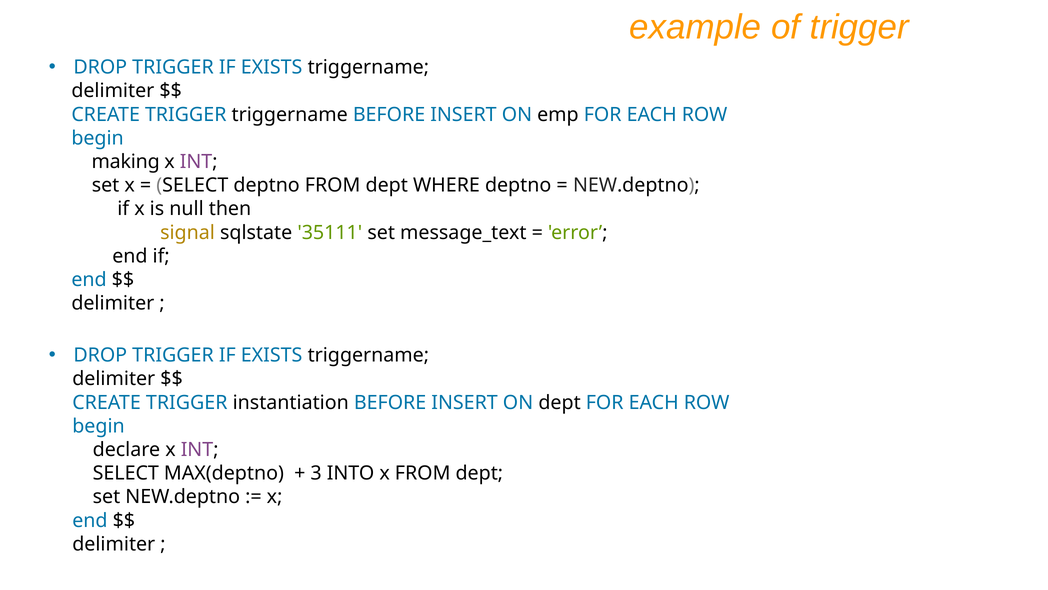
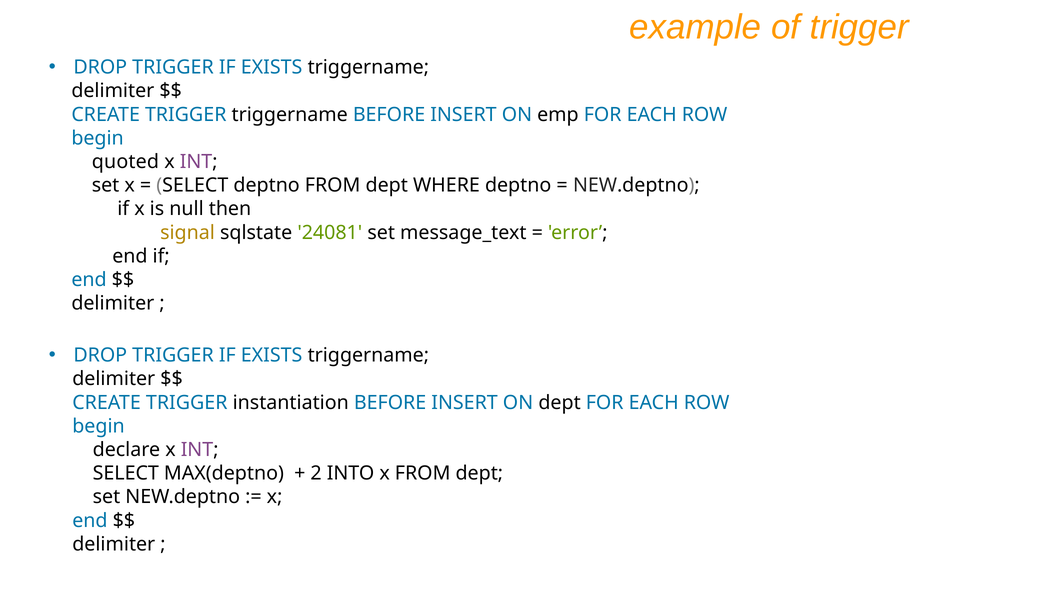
making: making -> quoted (125, 162)
35111: 35111 -> 24081 (330, 232)
3: 3 -> 2 (316, 473)
